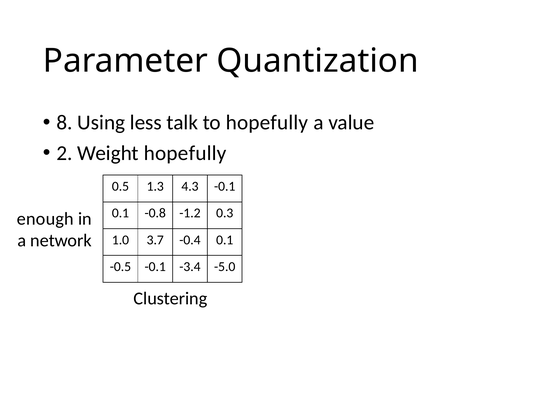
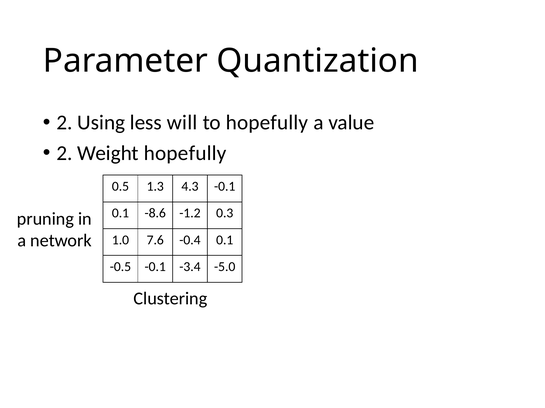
8: 8 -> 2 (65, 123)
talk: talk -> will (182, 123)
-0.8: -0.8 -> -8.6 (155, 213)
enough: enough -> pruning (45, 219)
3.7: 3.7 -> 7.6 (155, 240)
